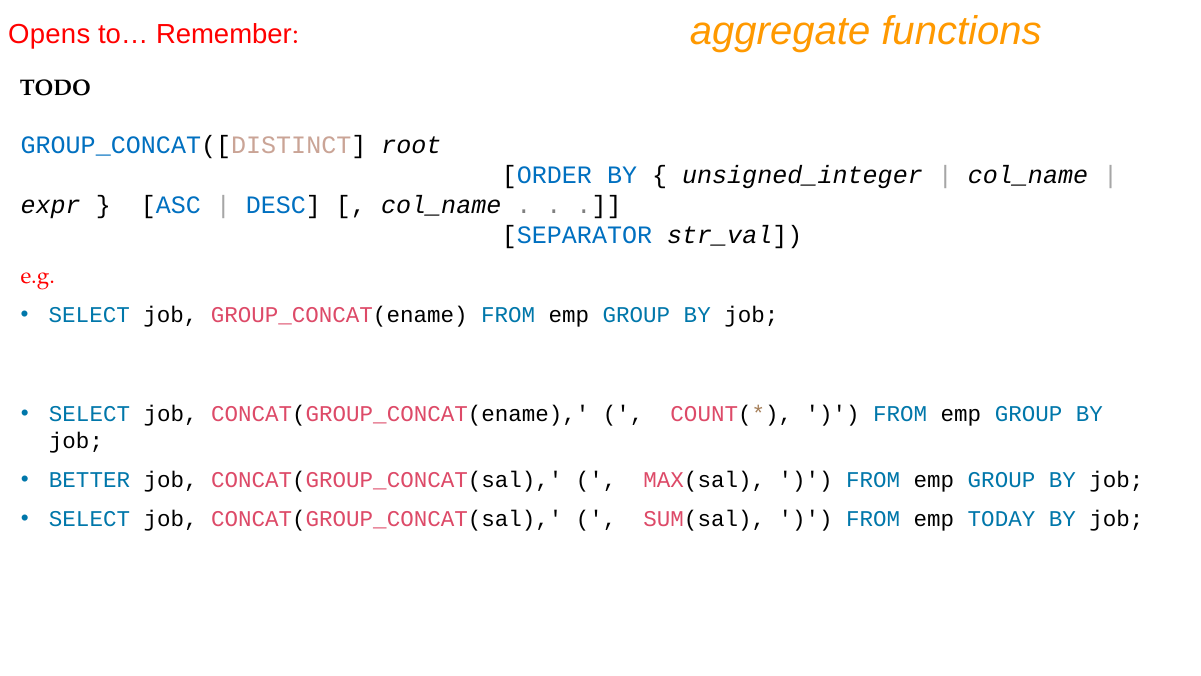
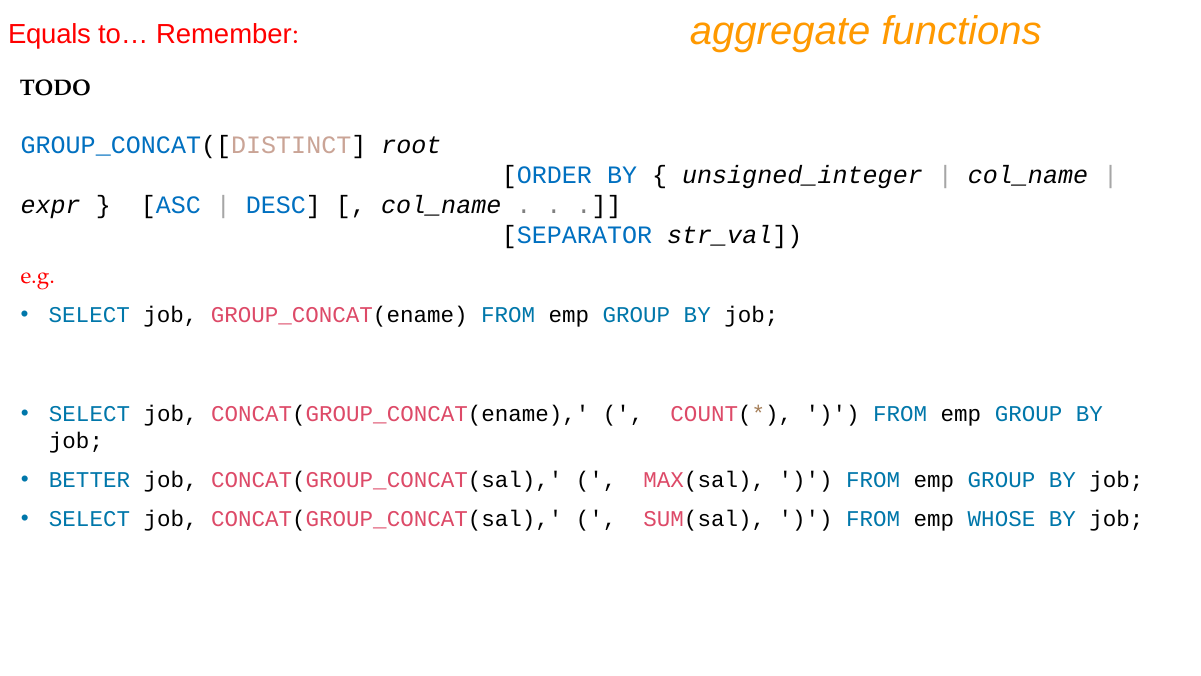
Opens: Opens -> Equals (50, 34)
TODAY: TODAY -> WHOSE (1002, 519)
